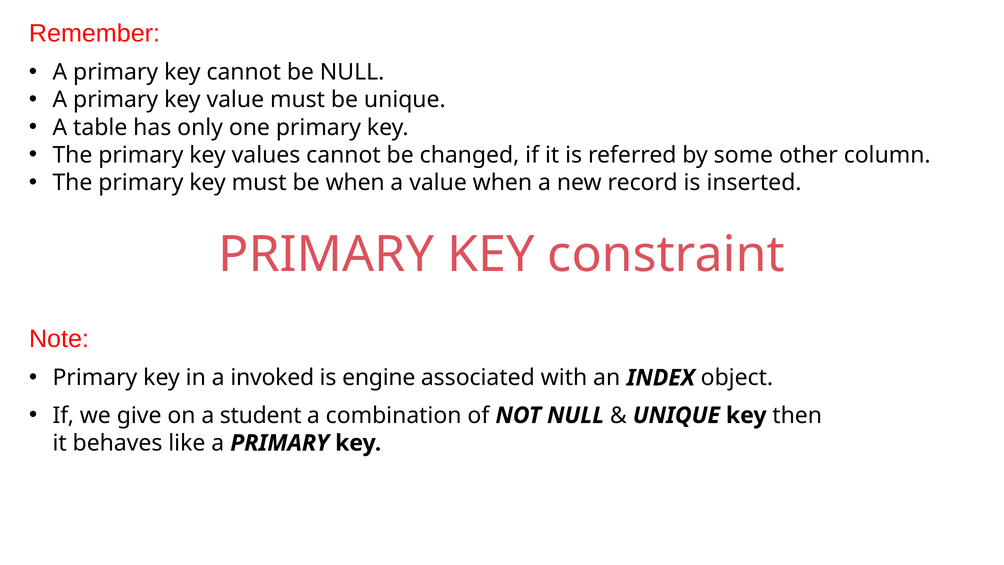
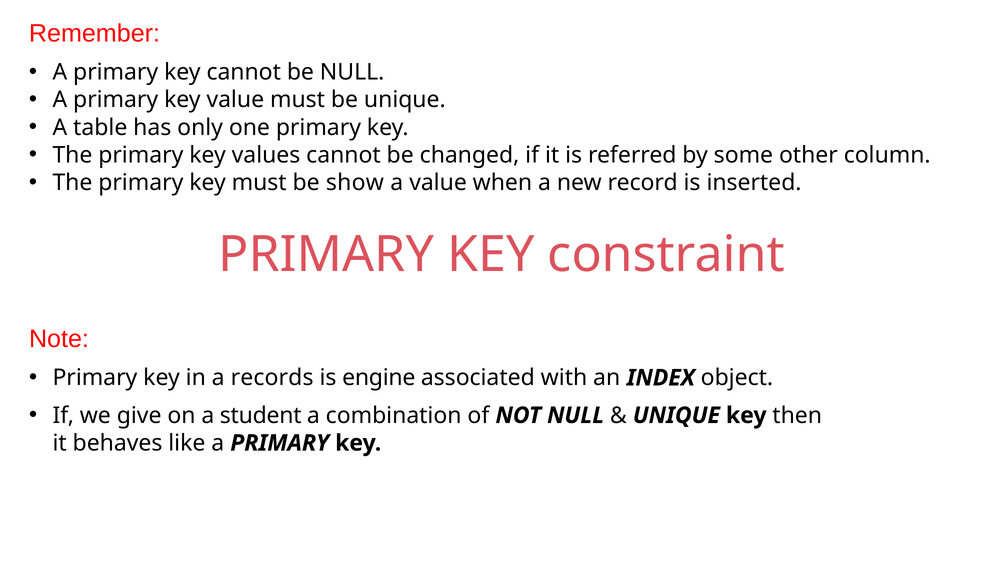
be when: when -> show (355, 183)
invoked: invoked -> records (272, 378)
